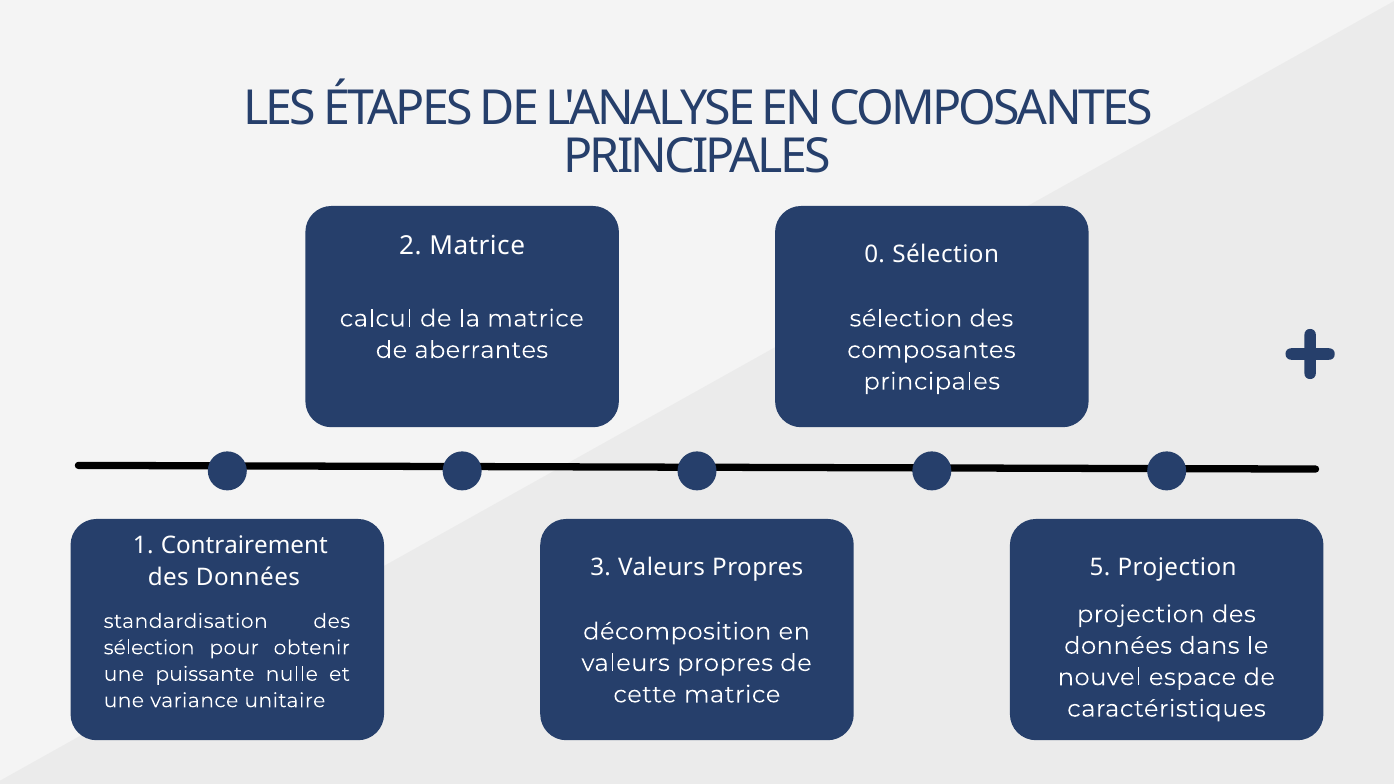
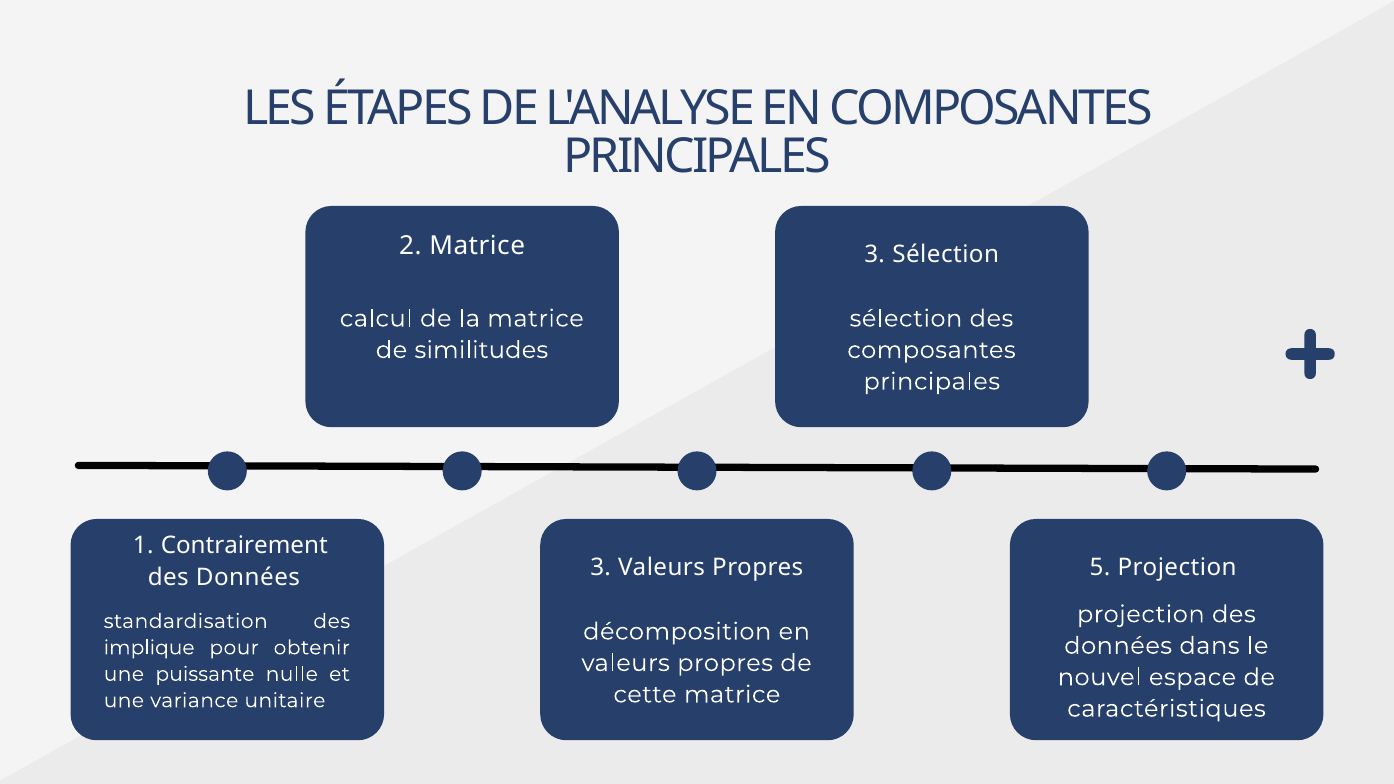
Matrice 0: 0 -> 3 (875, 255)
aberrantes: aberrantes -> similitudes (481, 350)
sélection: sélection -> implique (149, 648)
